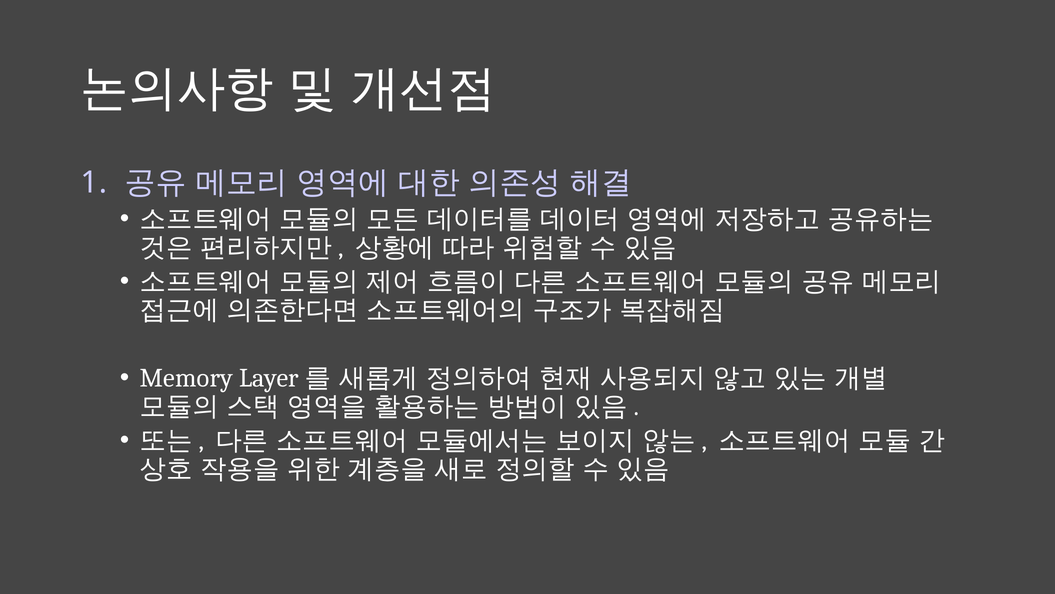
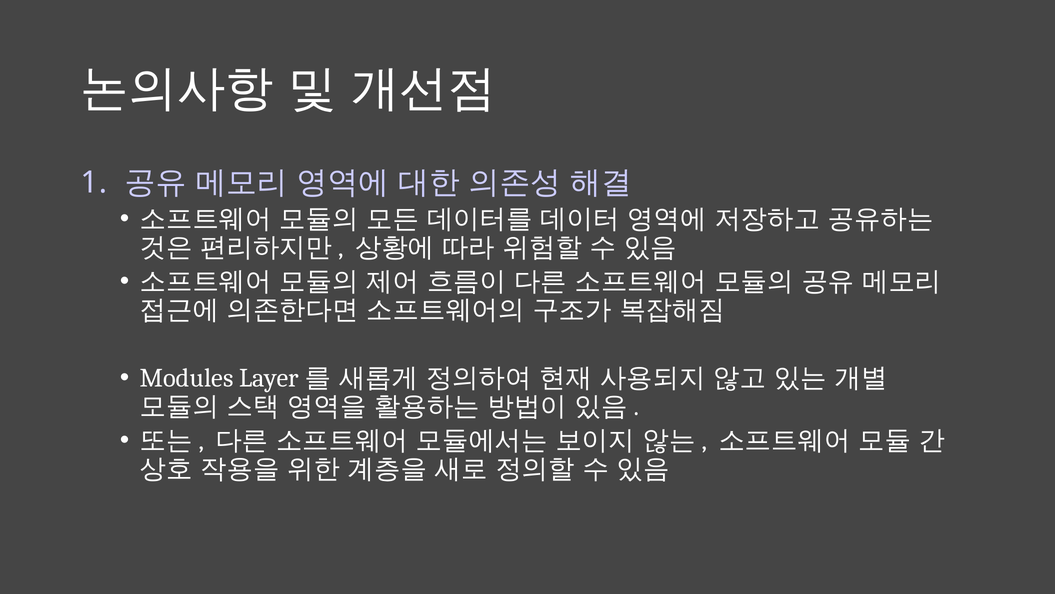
Memory: Memory -> Modules (187, 378)
